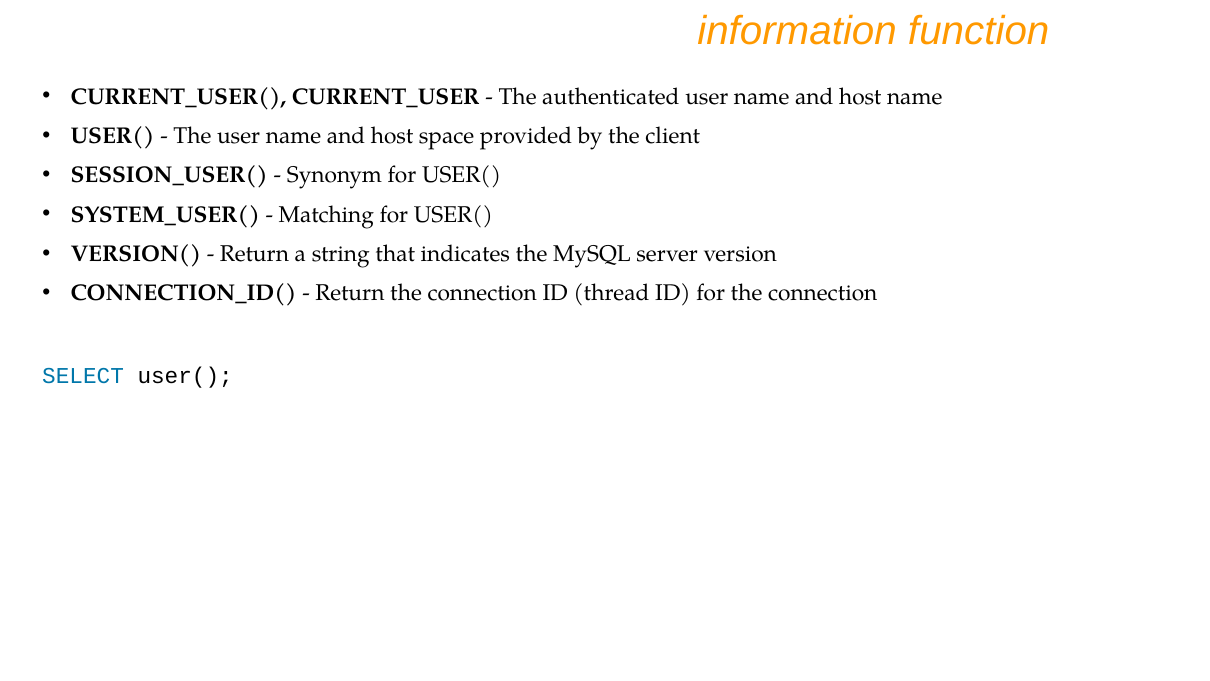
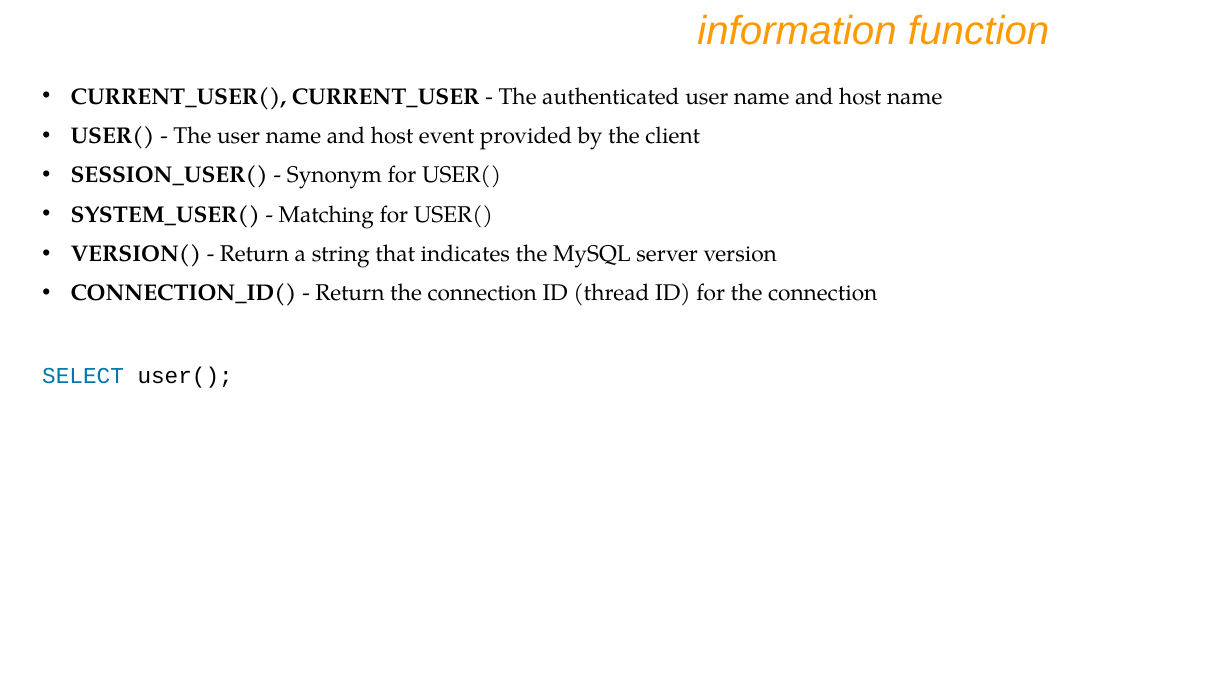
space: space -> event (447, 136)
